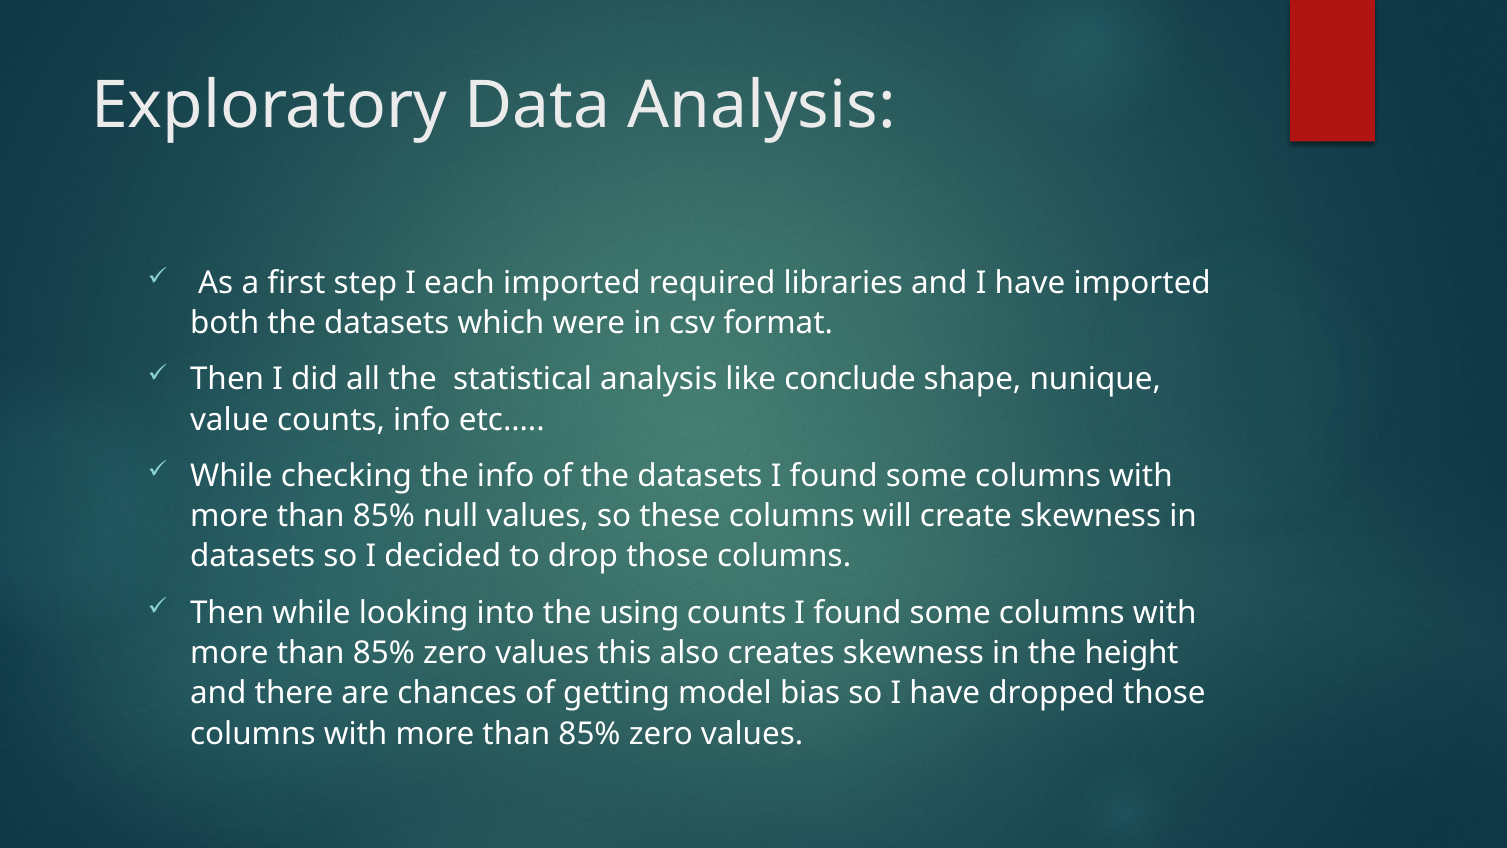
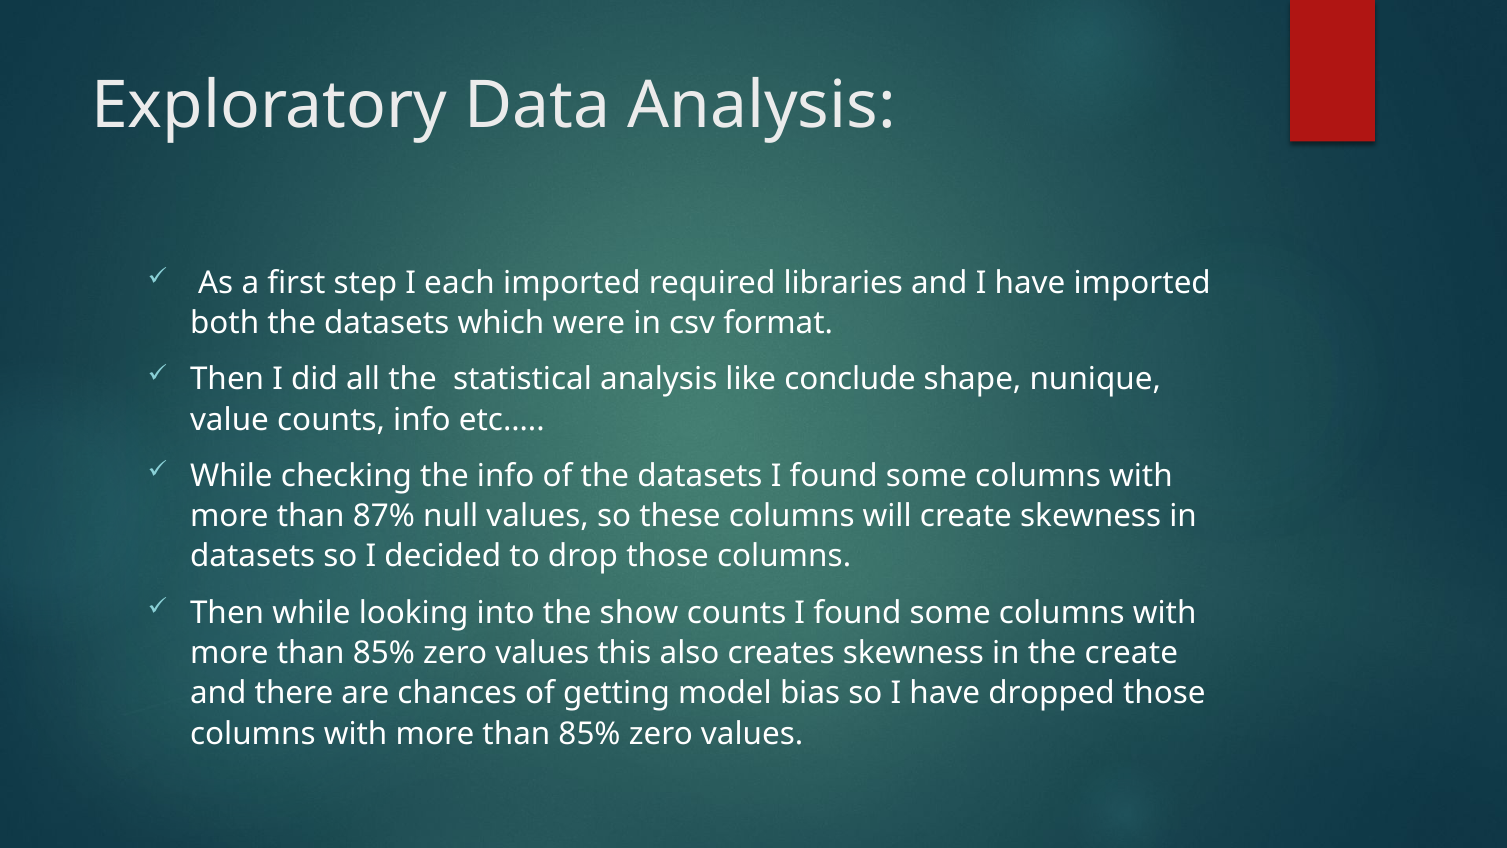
85%: 85% -> 87% (384, 516)
using: using -> show (639, 613)
the height: height -> create (1131, 653)
